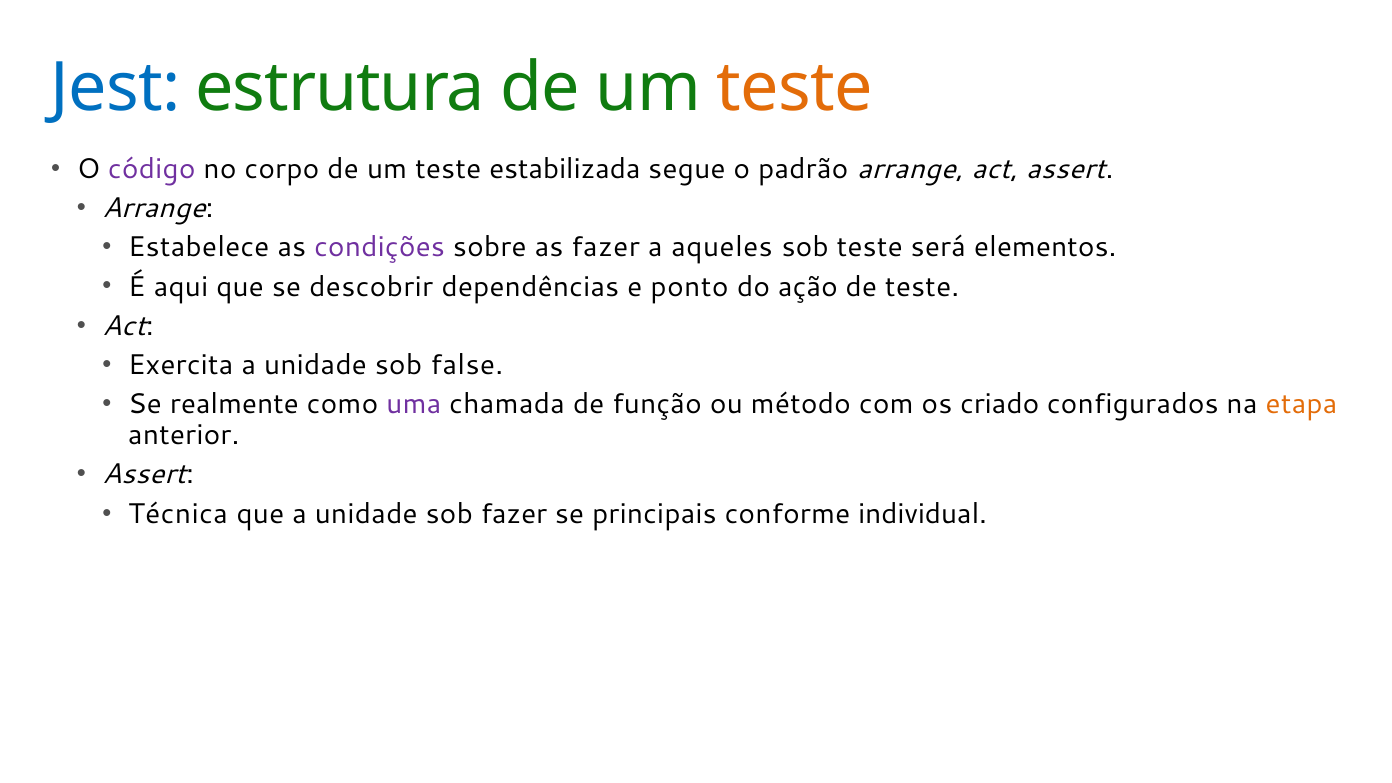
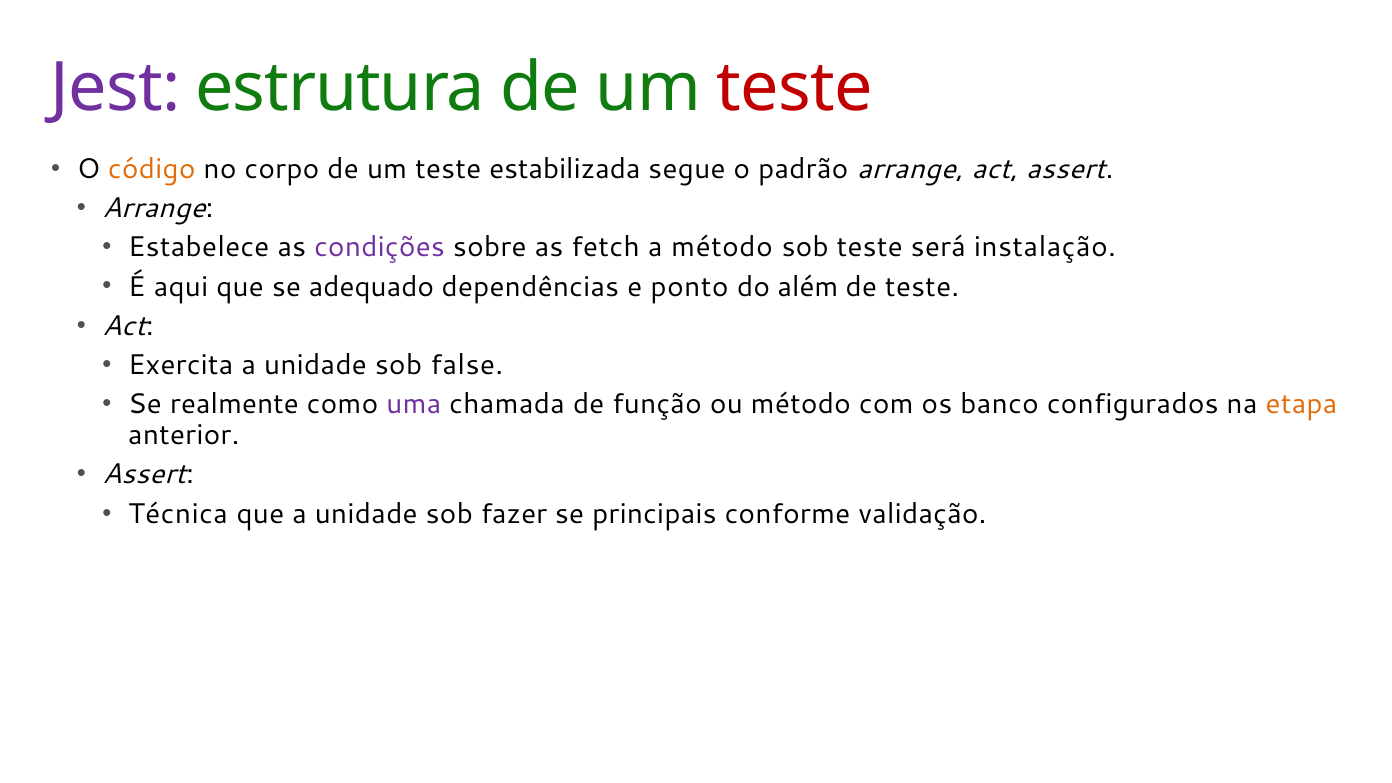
Jest colour: blue -> purple (116, 88)
teste colour: orange -> red (794, 88)
código colour: purple -> orange (152, 169)
as fazer: fazer -> fetch (606, 247)
a aqueles: aqueles -> método (722, 247)
elementos: elementos -> instalação (1045, 247)
descobrir: descobrir -> adequado (371, 287)
ação: ação -> além (808, 287)
criado: criado -> banco (1000, 404)
individual: individual -> validação (922, 514)
